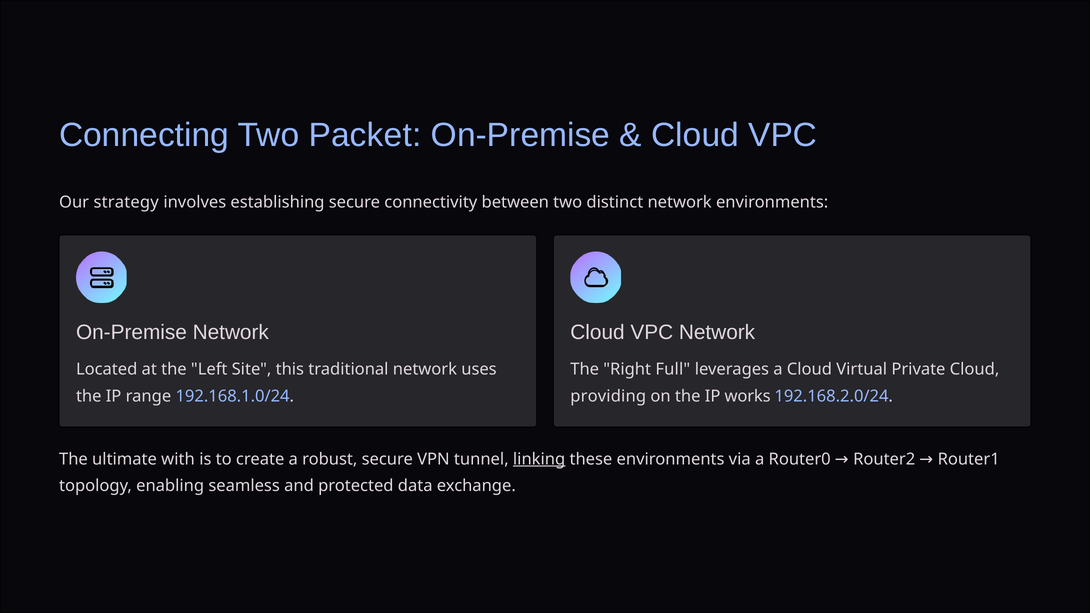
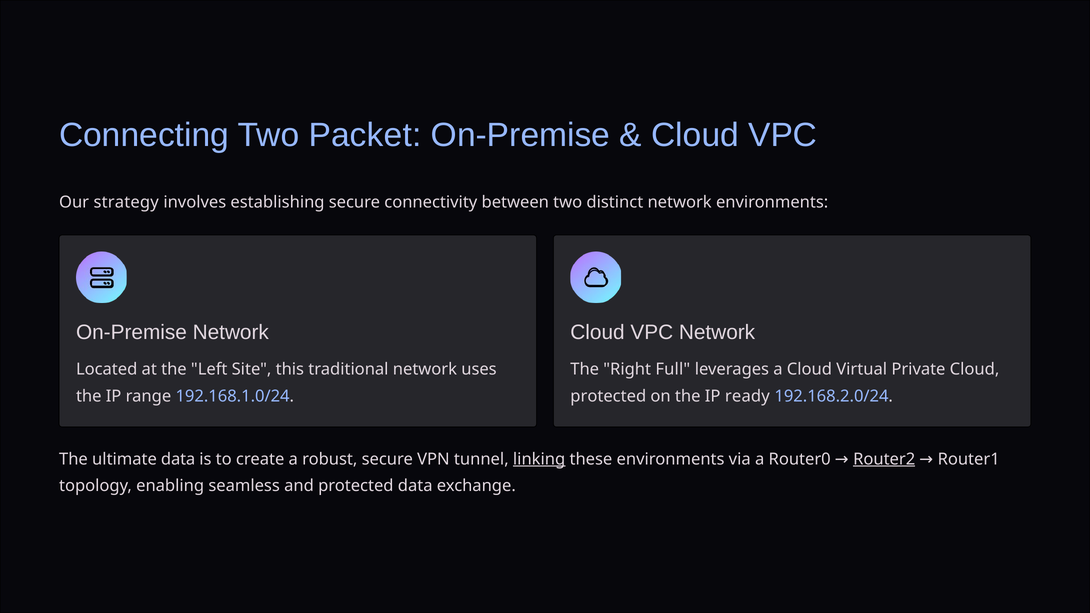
providing: providing -> protected (608, 396)
works: works -> ready (747, 396)
ultimate with: with -> data (178, 459)
Router2 underline: none -> present (884, 459)
